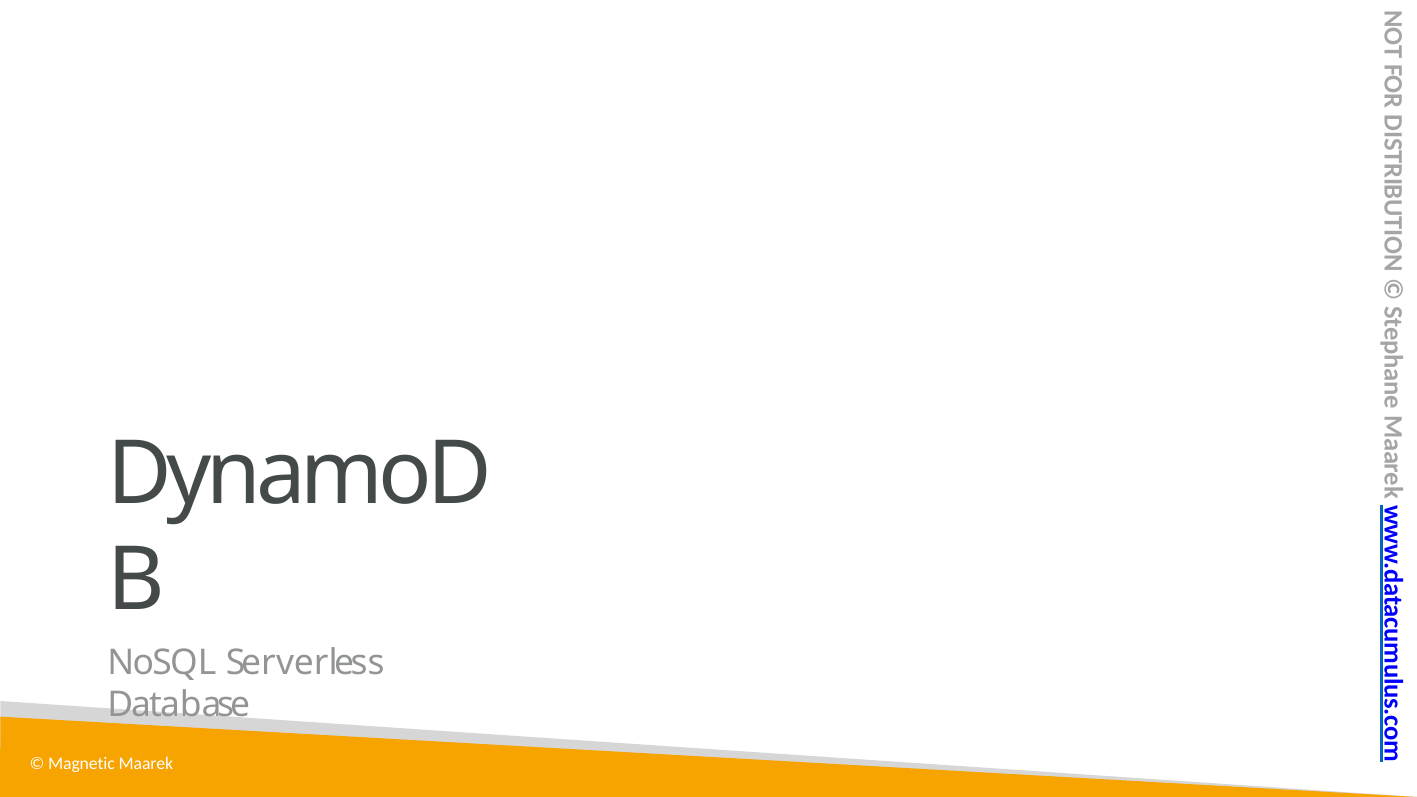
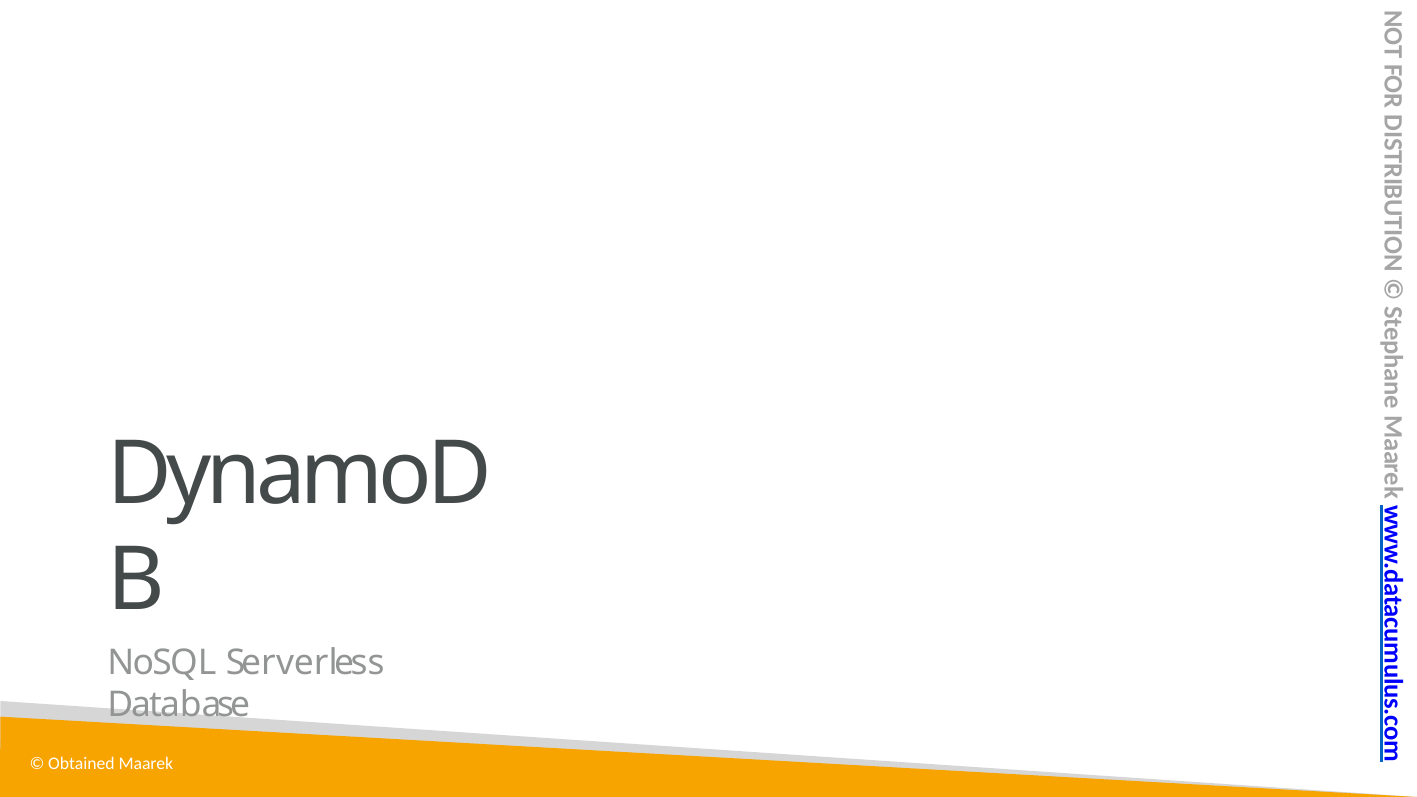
Magnetic: Magnetic -> Obtained (81, 764)
